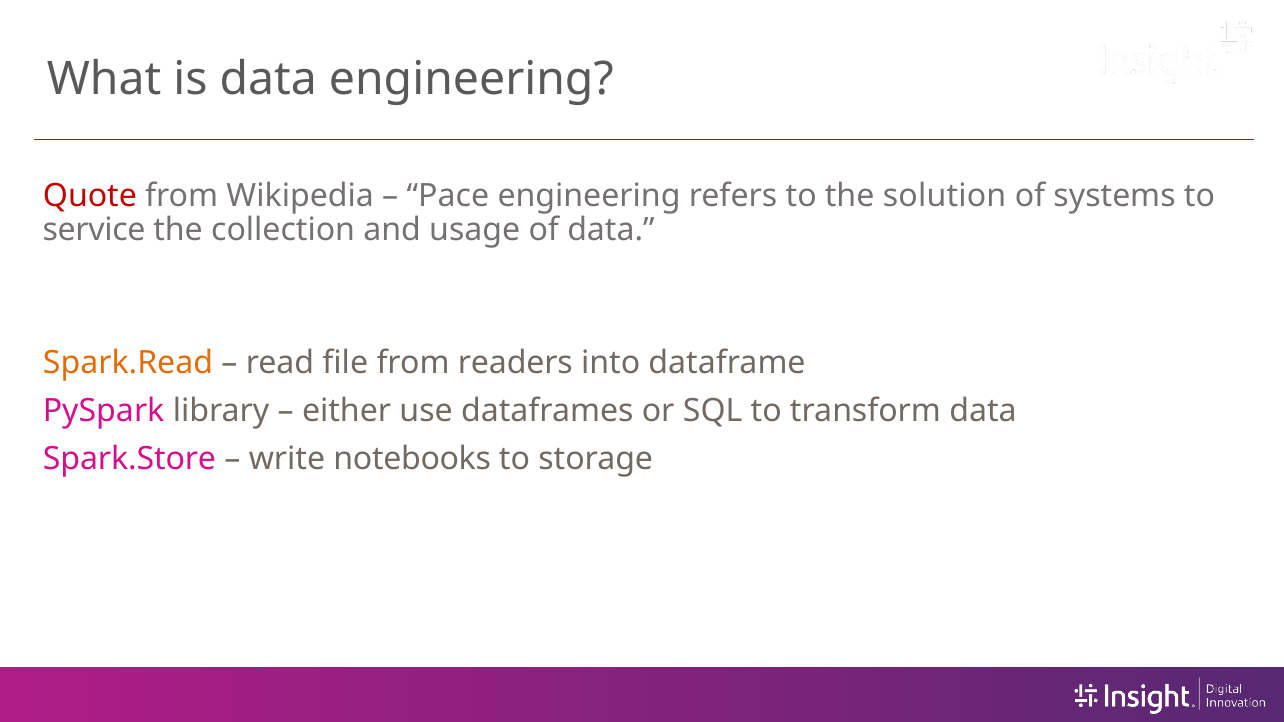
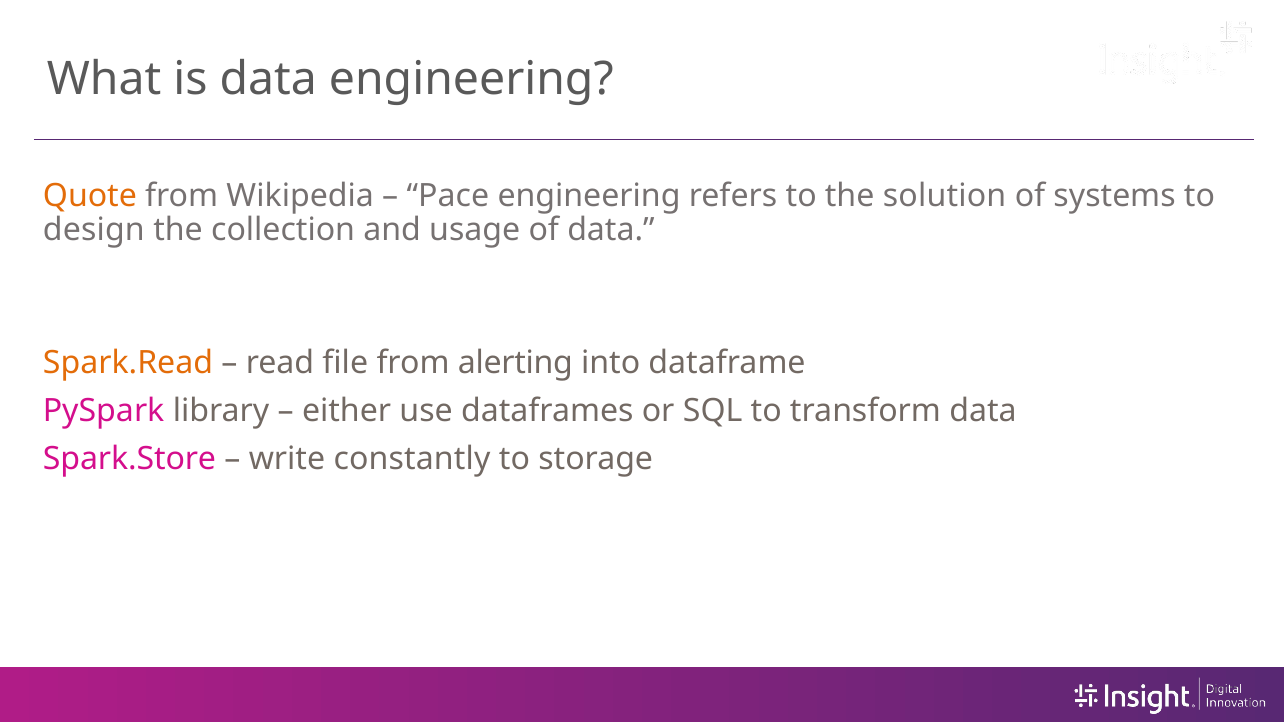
Quote colour: red -> orange (90, 196)
service: service -> design (94, 230)
readers: readers -> alerting (515, 363)
notebooks: notebooks -> constantly (412, 459)
